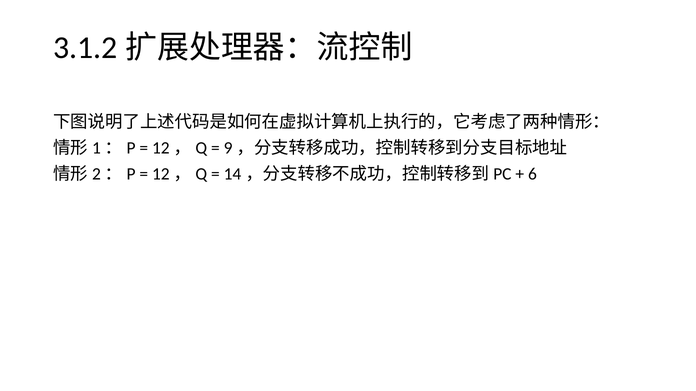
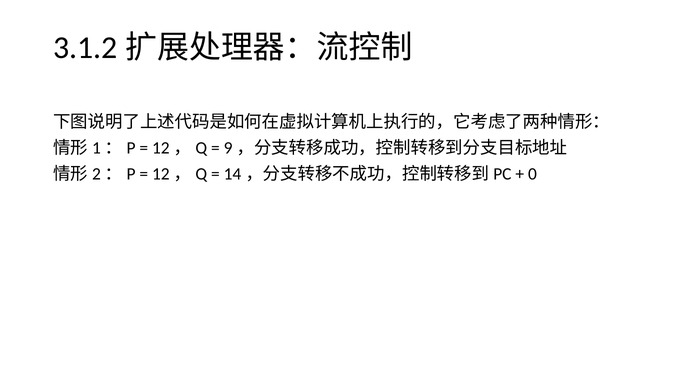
6: 6 -> 0 (532, 174)
